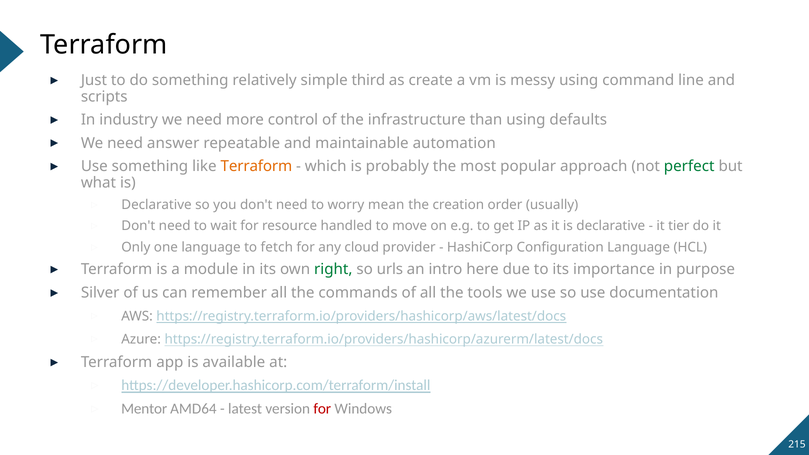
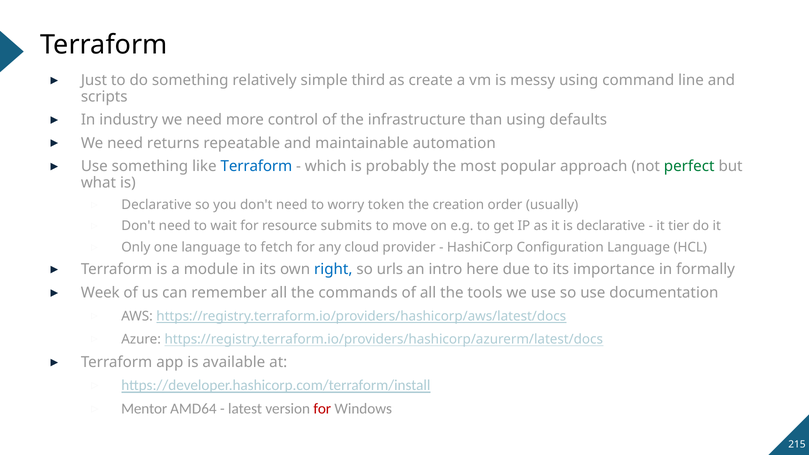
answer: answer -> returns (173, 143)
Terraform colour: orange -> blue (256, 166)
mean: mean -> token (386, 205)
handled: handled -> submits (346, 226)
right colour: green -> blue (333, 270)
purpose: purpose -> formally (706, 270)
Silver: Silver -> Week (100, 293)
